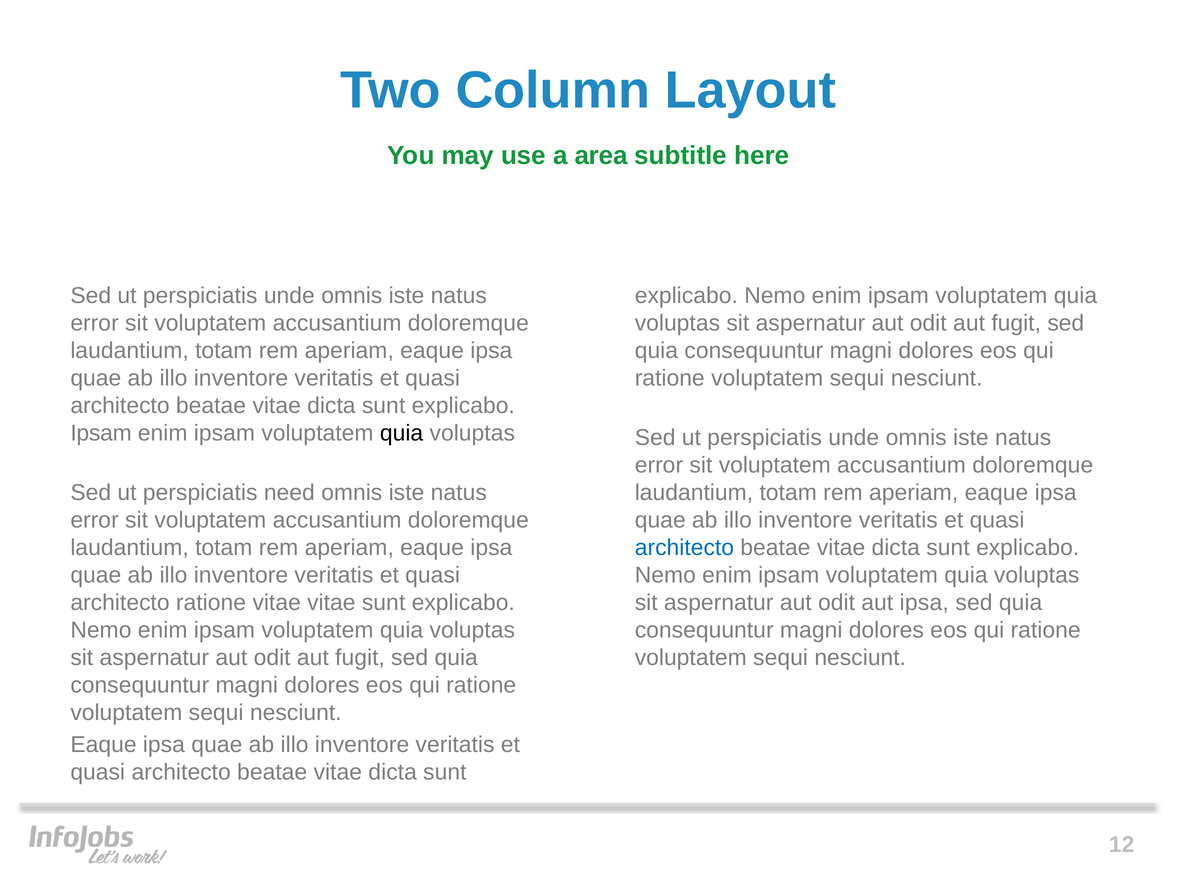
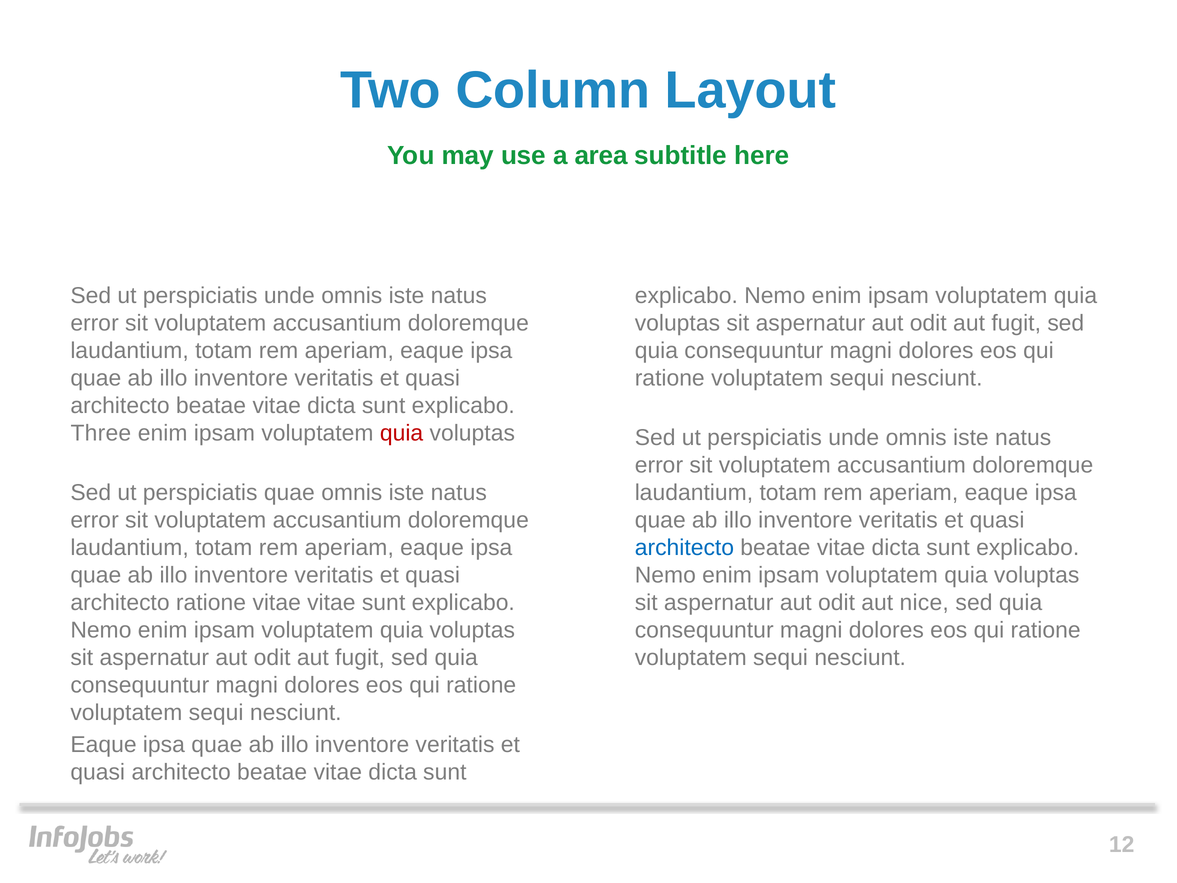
Ipsam: Ipsam -> Three (101, 433)
quia colour: black -> red (402, 433)
perspiciatis need: need -> quae (289, 493)
aut ipsa: ipsa -> nice (924, 603)
